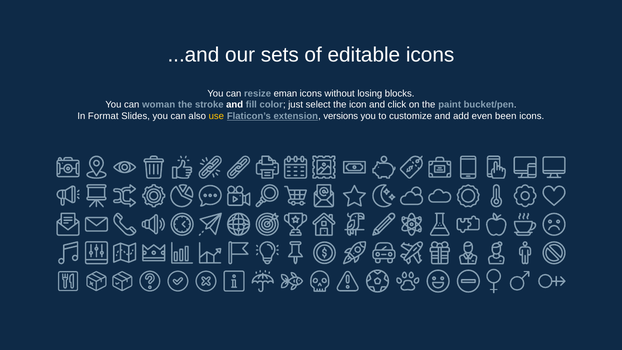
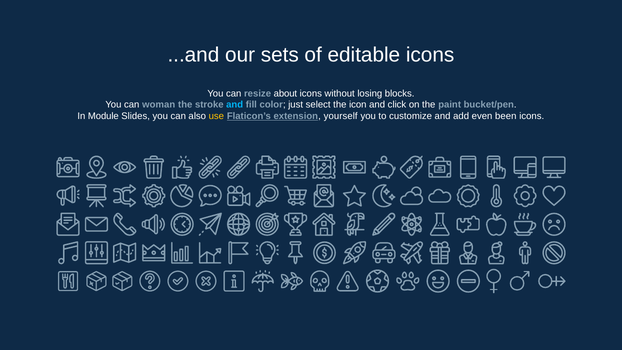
eman: eman -> about (285, 93)
and colour: white -> light blue (235, 105)
Format: Format -> Module (103, 116)
versions: versions -> yourself (341, 116)
